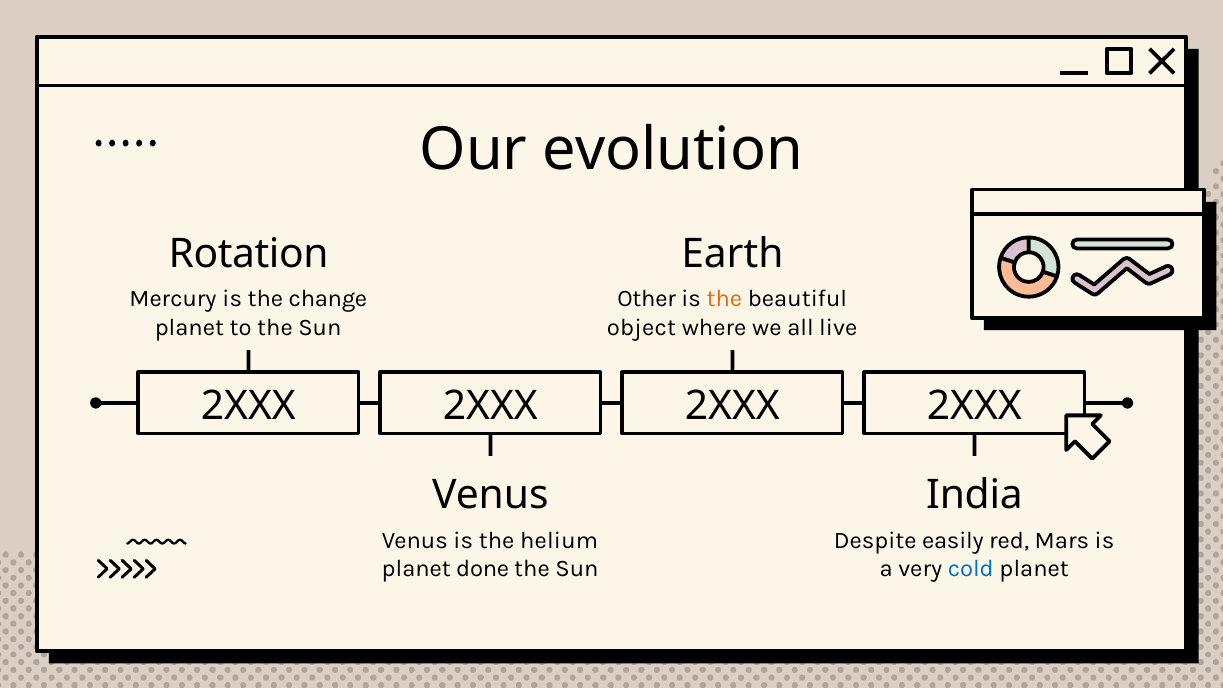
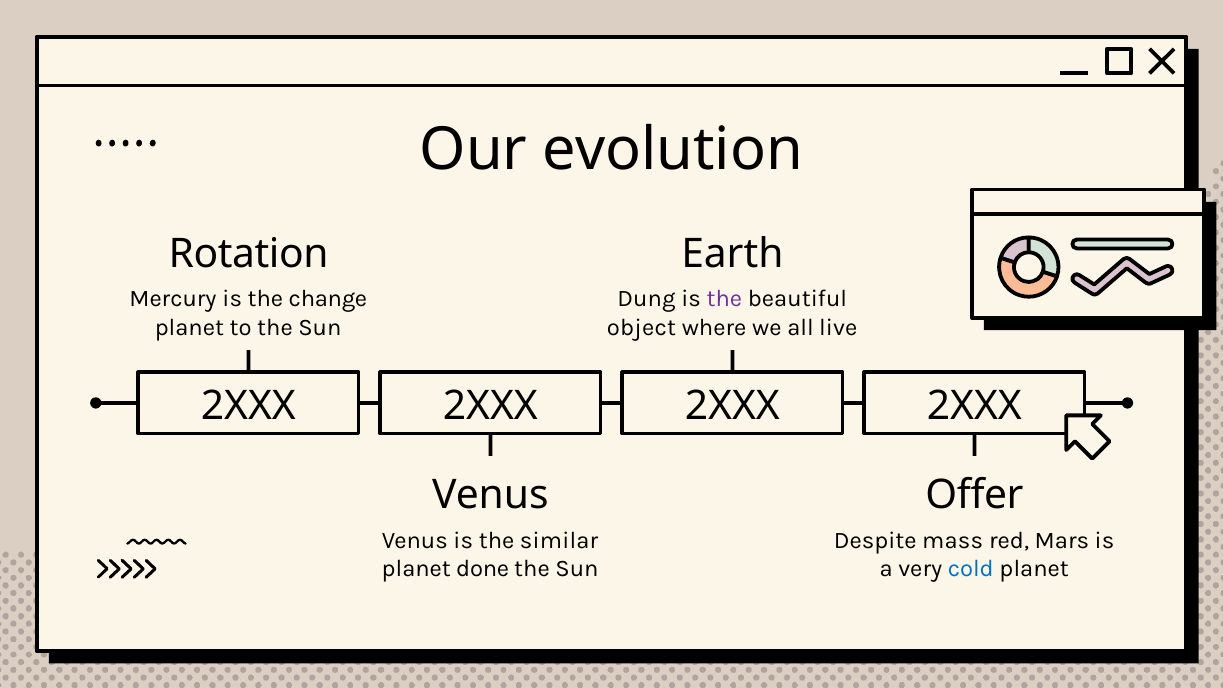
Other: Other -> Dung (646, 299)
the colour: orange -> purple (724, 299)
India: India -> Offer (975, 495)
helium: helium -> similar (559, 541)
easily: easily -> mass (953, 541)
